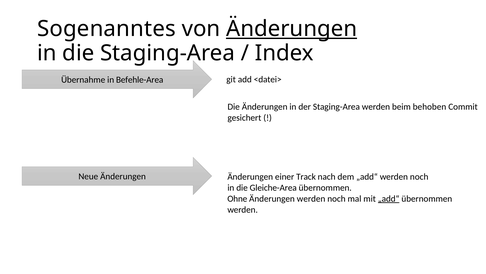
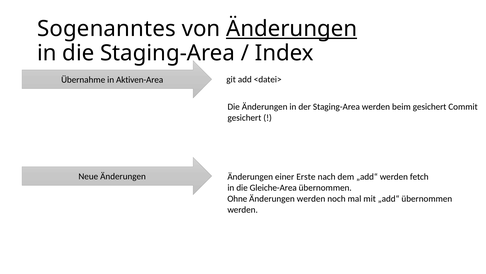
Befehle-Area: Befehle-Area -> Aktiven-Area (140, 80)
beim behoben: behoben -> gesichert (430, 106)
Track: Track -> Erste (306, 176)
„add“ werden noch: noch -> fetch (419, 176)
„add“ underline: present -> none (389, 198)
